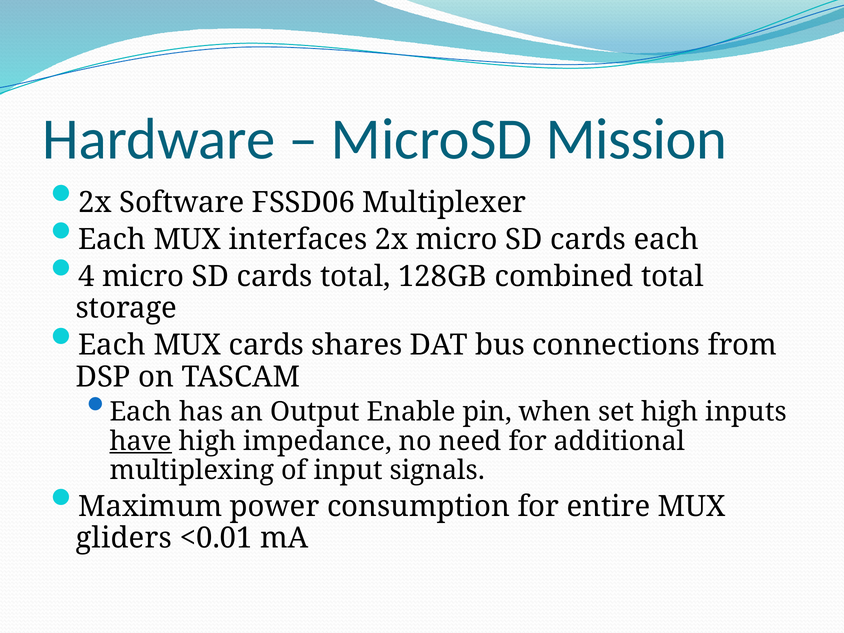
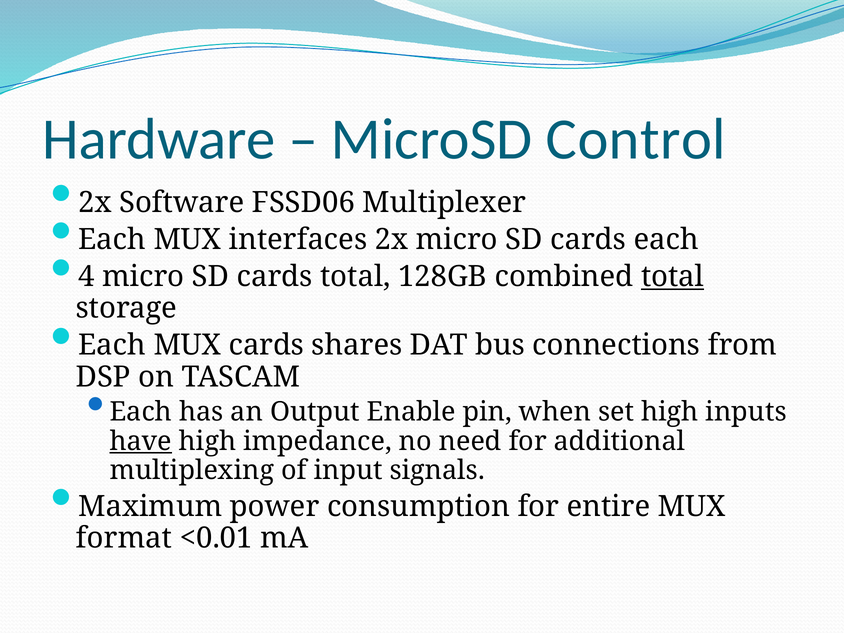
Mission: Mission -> Control (636, 139)
total underline: none -> present (673, 277)
gliders: gliders -> format (124, 538)
